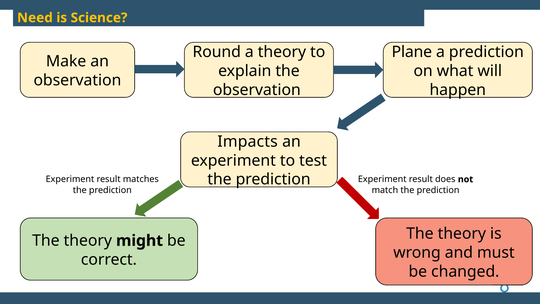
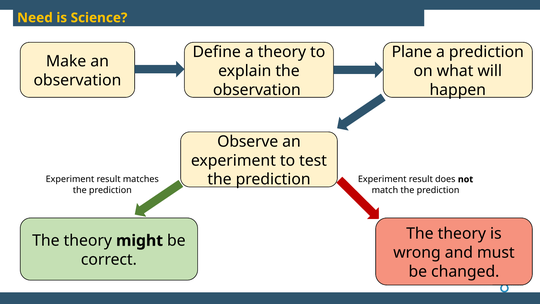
Round: Round -> Define (217, 52)
Impacts: Impacts -> Observe (248, 141)
